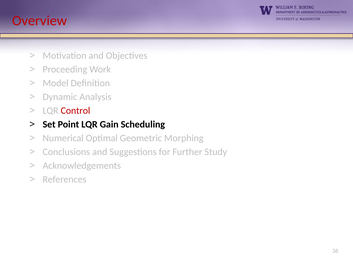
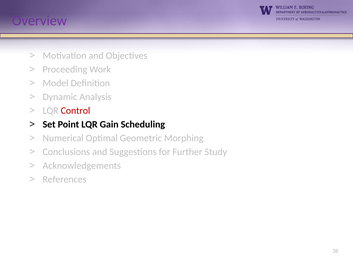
Overview colour: red -> purple (40, 21)
